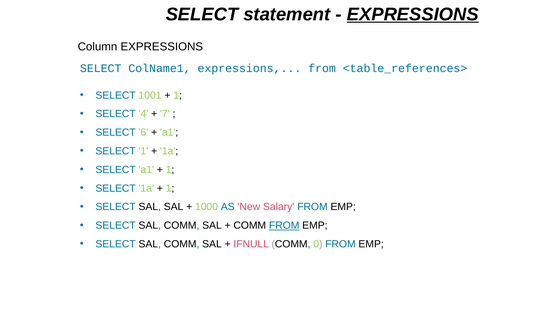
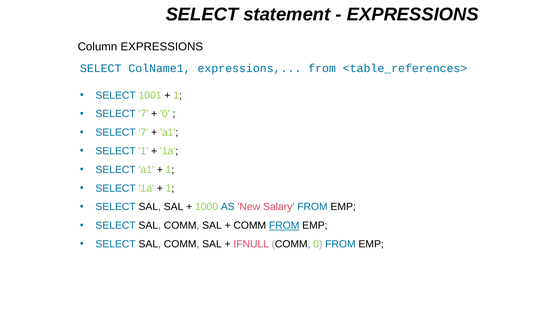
EXPRESSIONS underline: present -> none (413, 14)
4: 4 -> 7 (143, 114)
7: 7 -> 0 (165, 114)
6: 6 -> 7 (143, 133)
